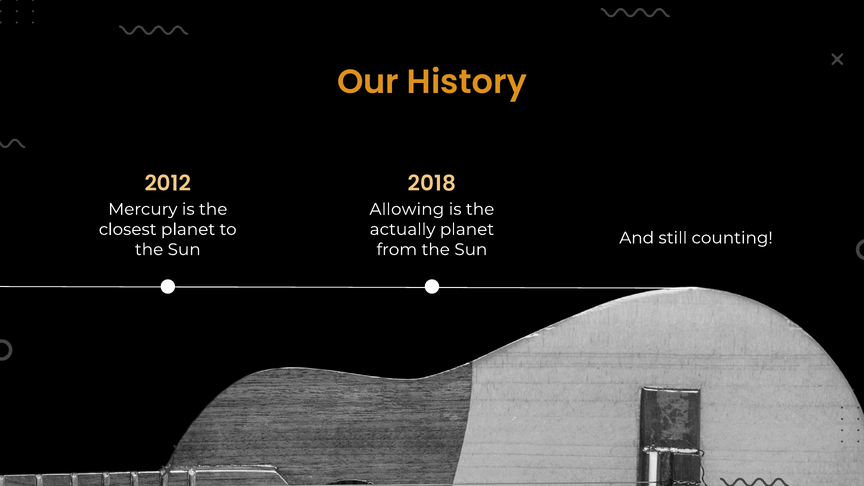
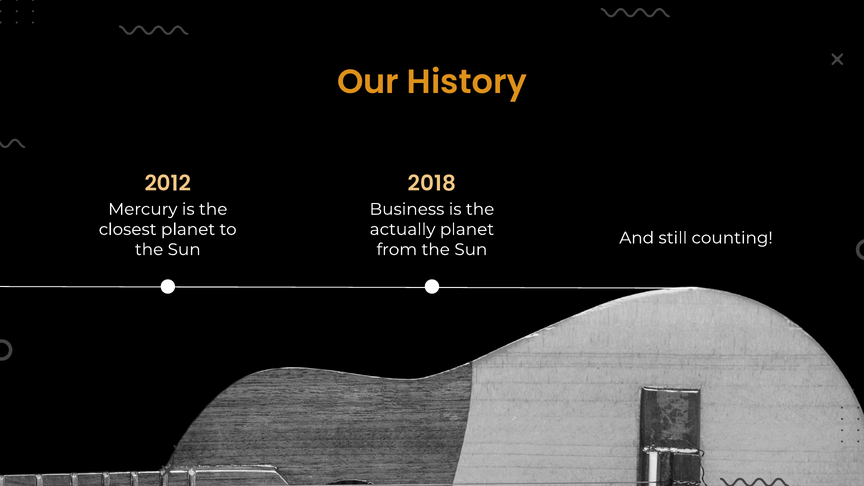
Allowing: Allowing -> Business (407, 209)
